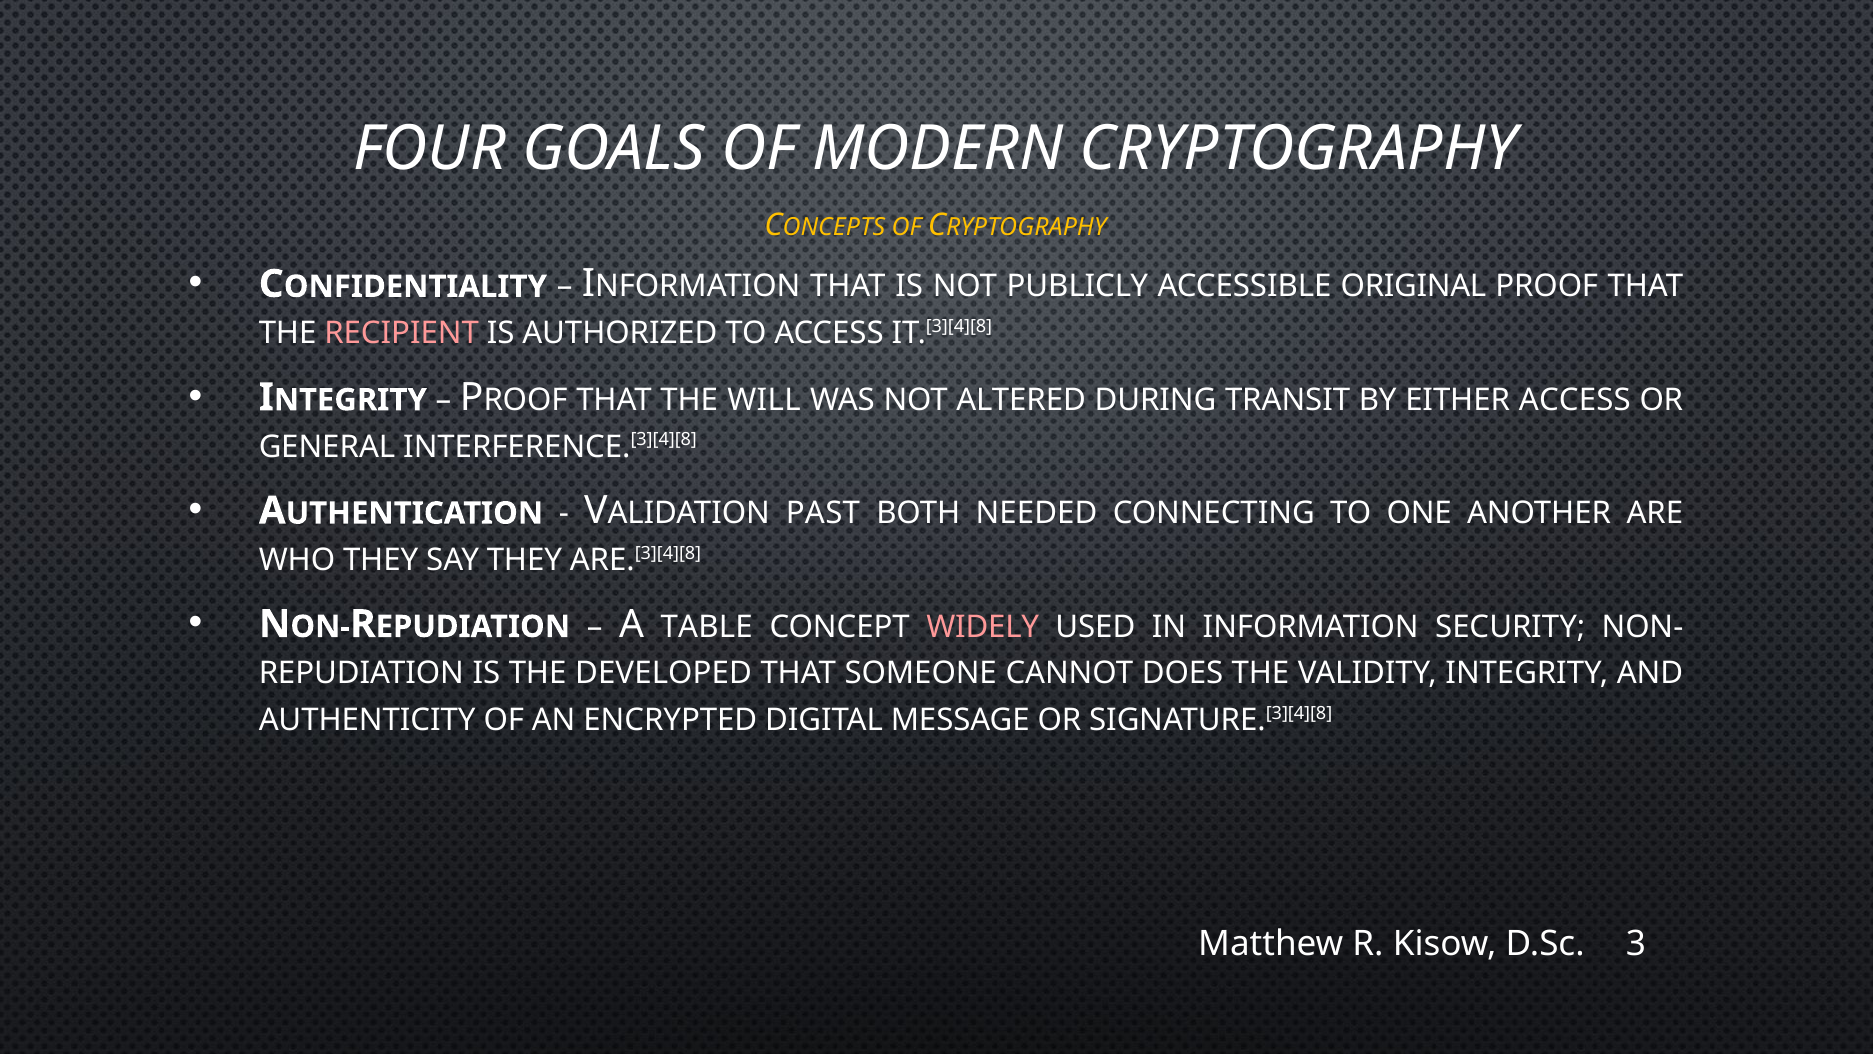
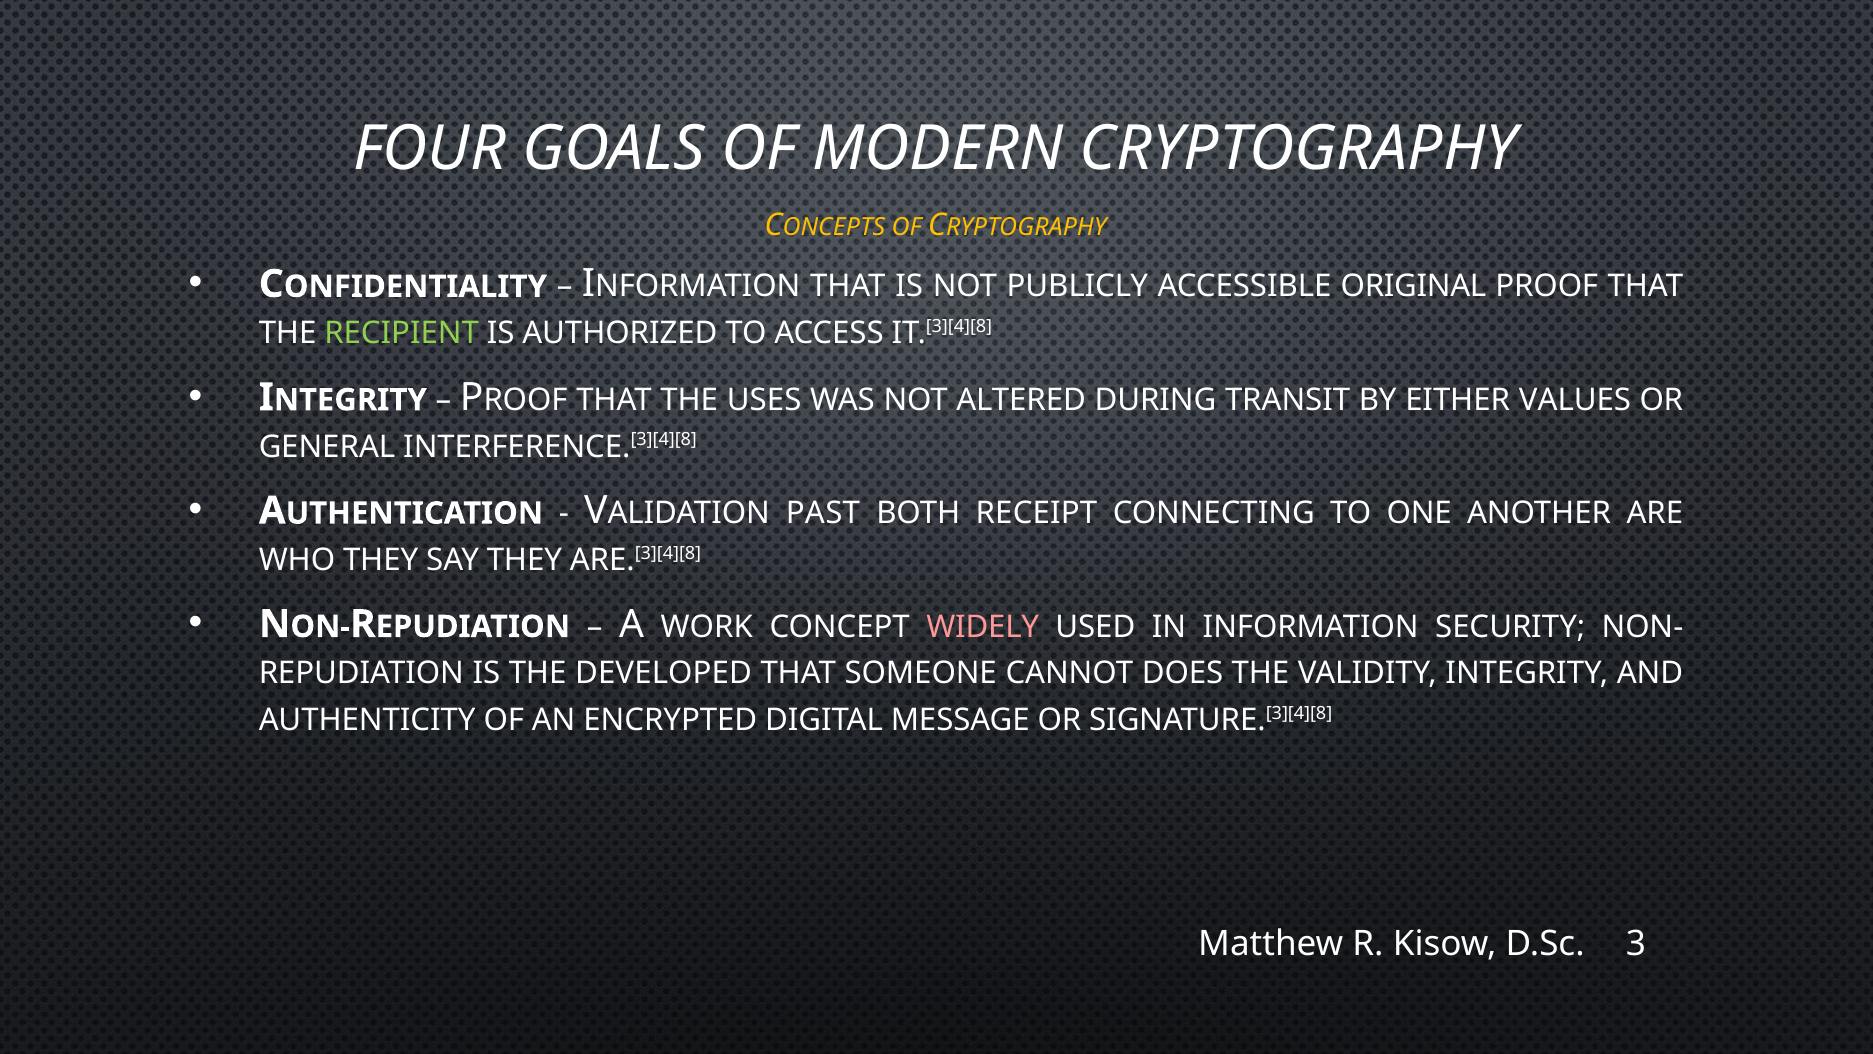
RECIPIENT colour: pink -> light green (402, 333)
WILL: WILL -> USES (764, 400)
EITHER ACCESS: ACCESS -> VALUES (1575, 400)
NEEDED: NEEDED -> RECEIPT (1036, 513)
TABLE: TABLE -> WORK (707, 626)
